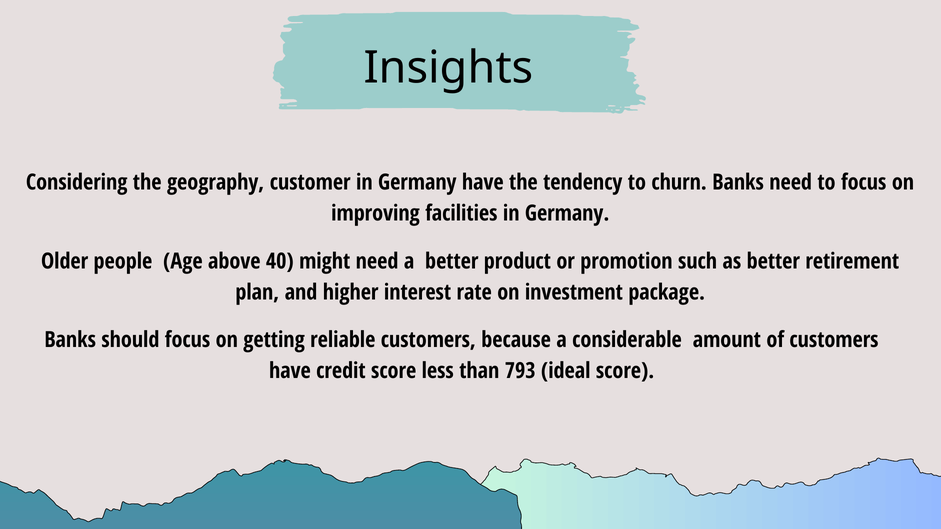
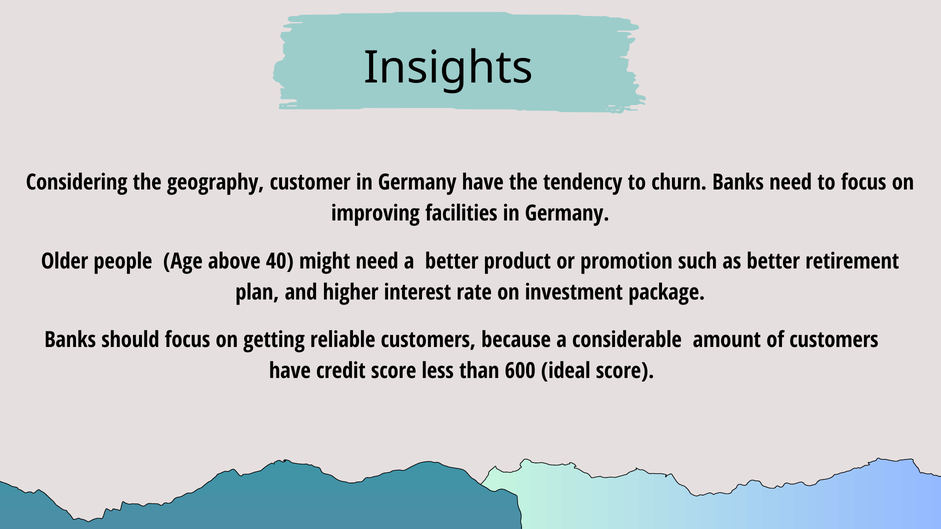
793: 793 -> 600 (520, 371)
